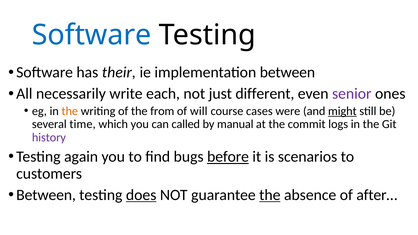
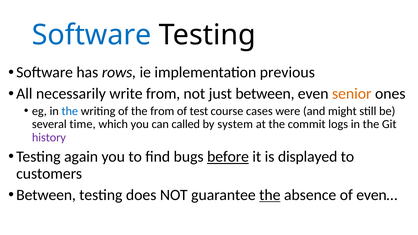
their: their -> rows (119, 73)
implementation between: between -> previous (287, 73)
write each: each -> from (163, 94)
just different: different -> between (265, 94)
senior colour: purple -> orange (352, 94)
the colour: orange -> blue (70, 111)
will: will -> test (199, 111)
might underline: present -> none (342, 111)
manual: manual -> system (235, 124)
scenarios: scenarios -> displayed (308, 157)
does underline: present -> none (141, 195)
after…: after… -> even… (377, 195)
